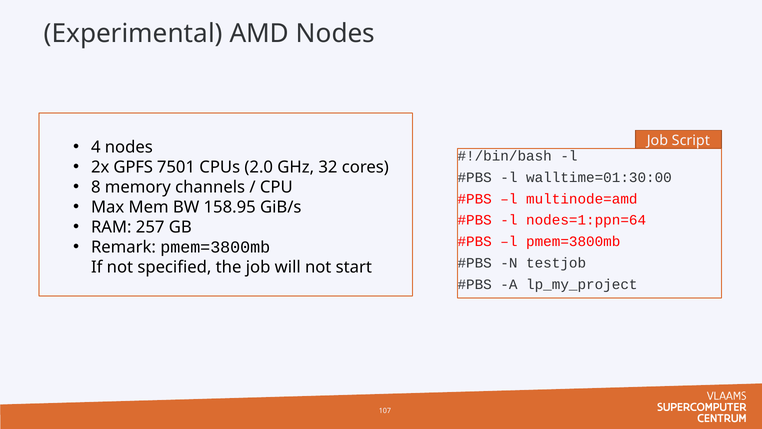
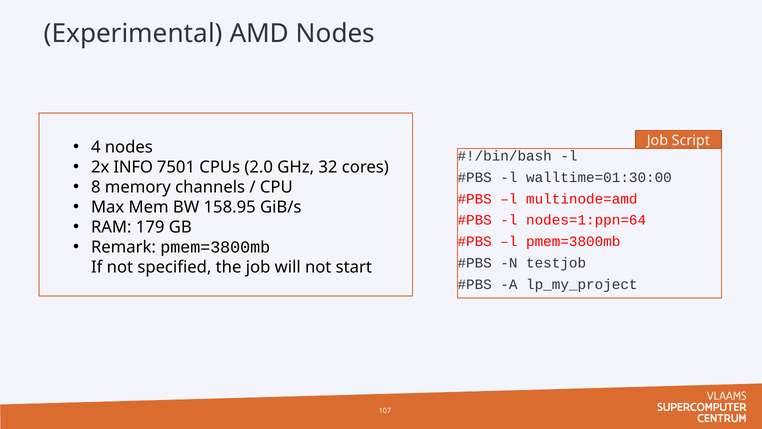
GPFS: GPFS -> INFO (133, 167)
257: 257 -> 179 (150, 227)
